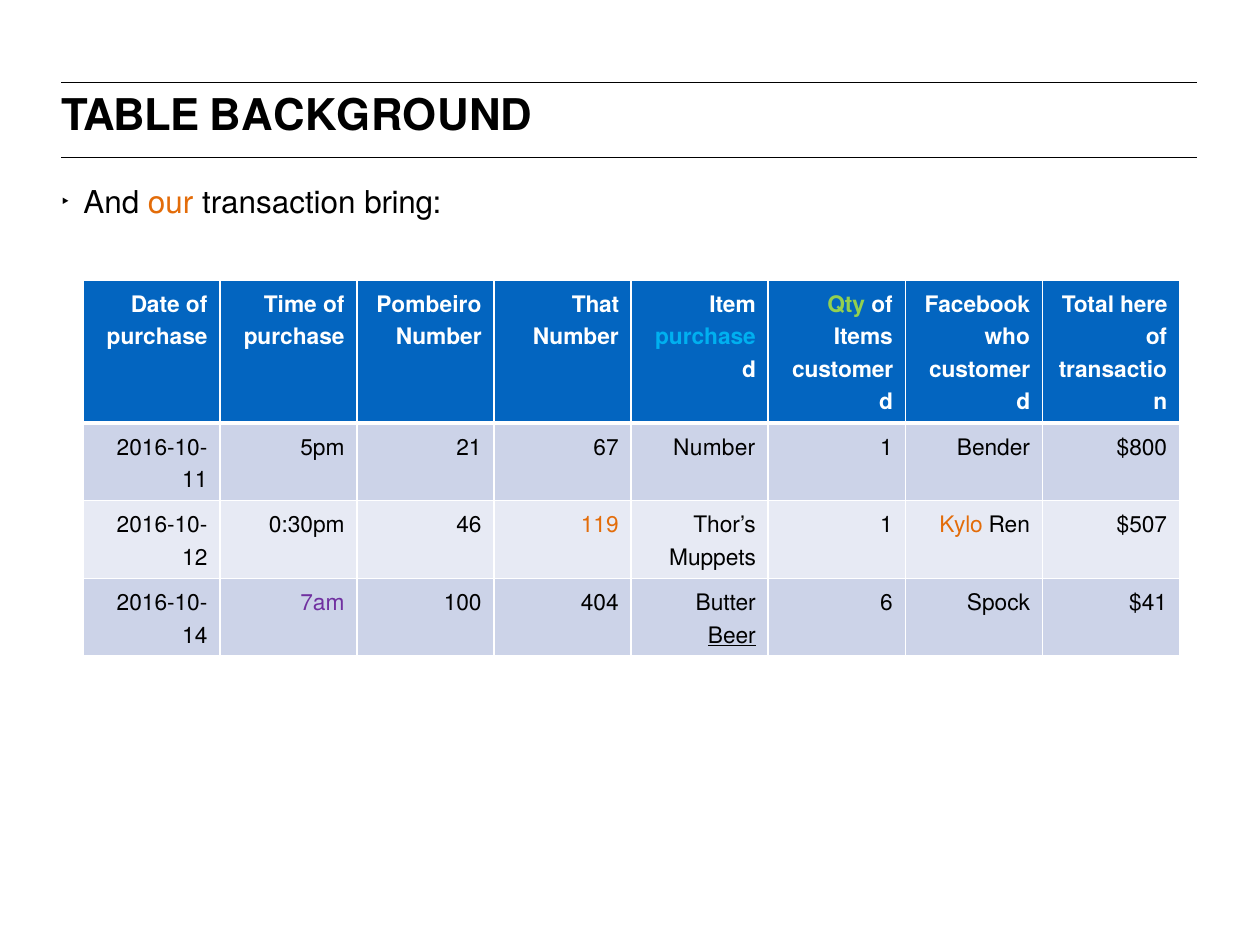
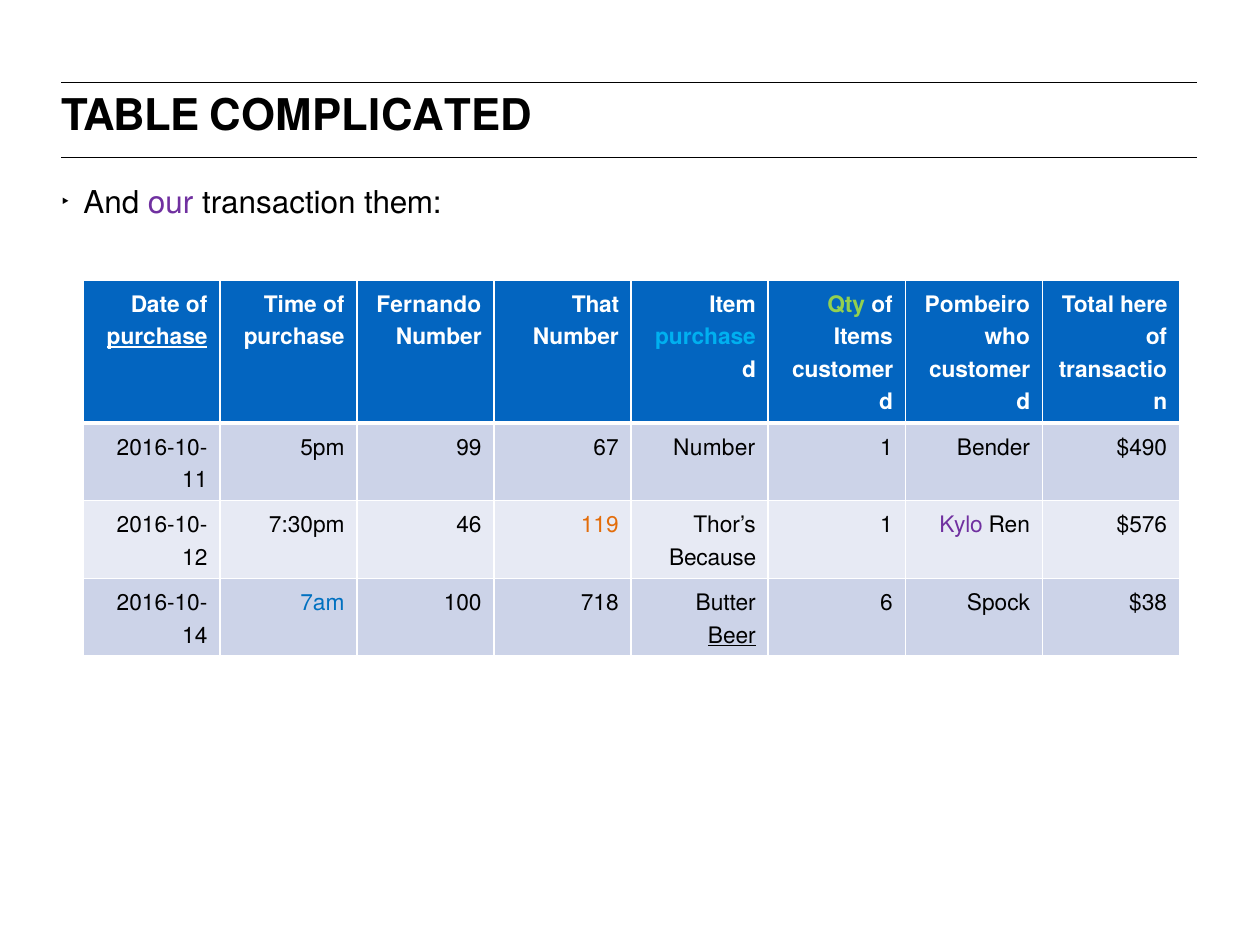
BACKGROUND: BACKGROUND -> COMPLICATED (371, 116)
our colour: orange -> purple (171, 203)
bring: bring -> them (403, 203)
Pombeiro: Pombeiro -> Fernando (429, 305)
Facebook: Facebook -> Pombeiro (977, 305)
purchase underline: none -> present (157, 337)
21: 21 -> 99 (469, 448)
$800: $800 -> $490 (1142, 448)
0:30pm: 0:30pm -> 7:30pm (307, 525)
Kylo colour: orange -> purple (961, 525)
$507: $507 -> $576 (1142, 525)
Muppets: Muppets -> Because (713, 558)
7am colour: purple -> blue (322, 603)
404: 404 -> 718 (600, 603)
$41: $41 -> $38 (1148, 603)
